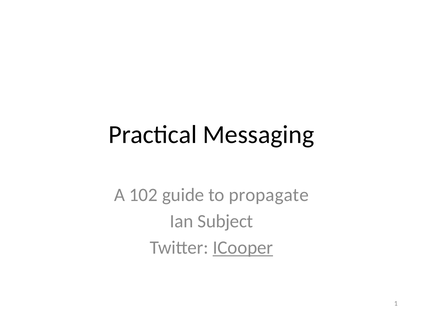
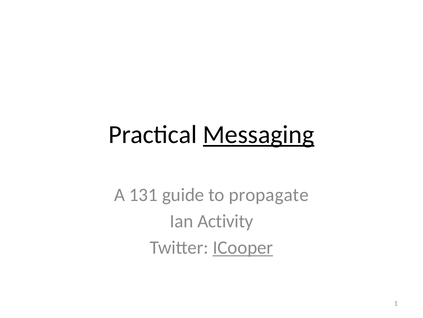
Messaging underline: none -> present (259, 134)
102: 102 -> 131 (143, 194)
Subject: Subject -> Activity (225, 221)
